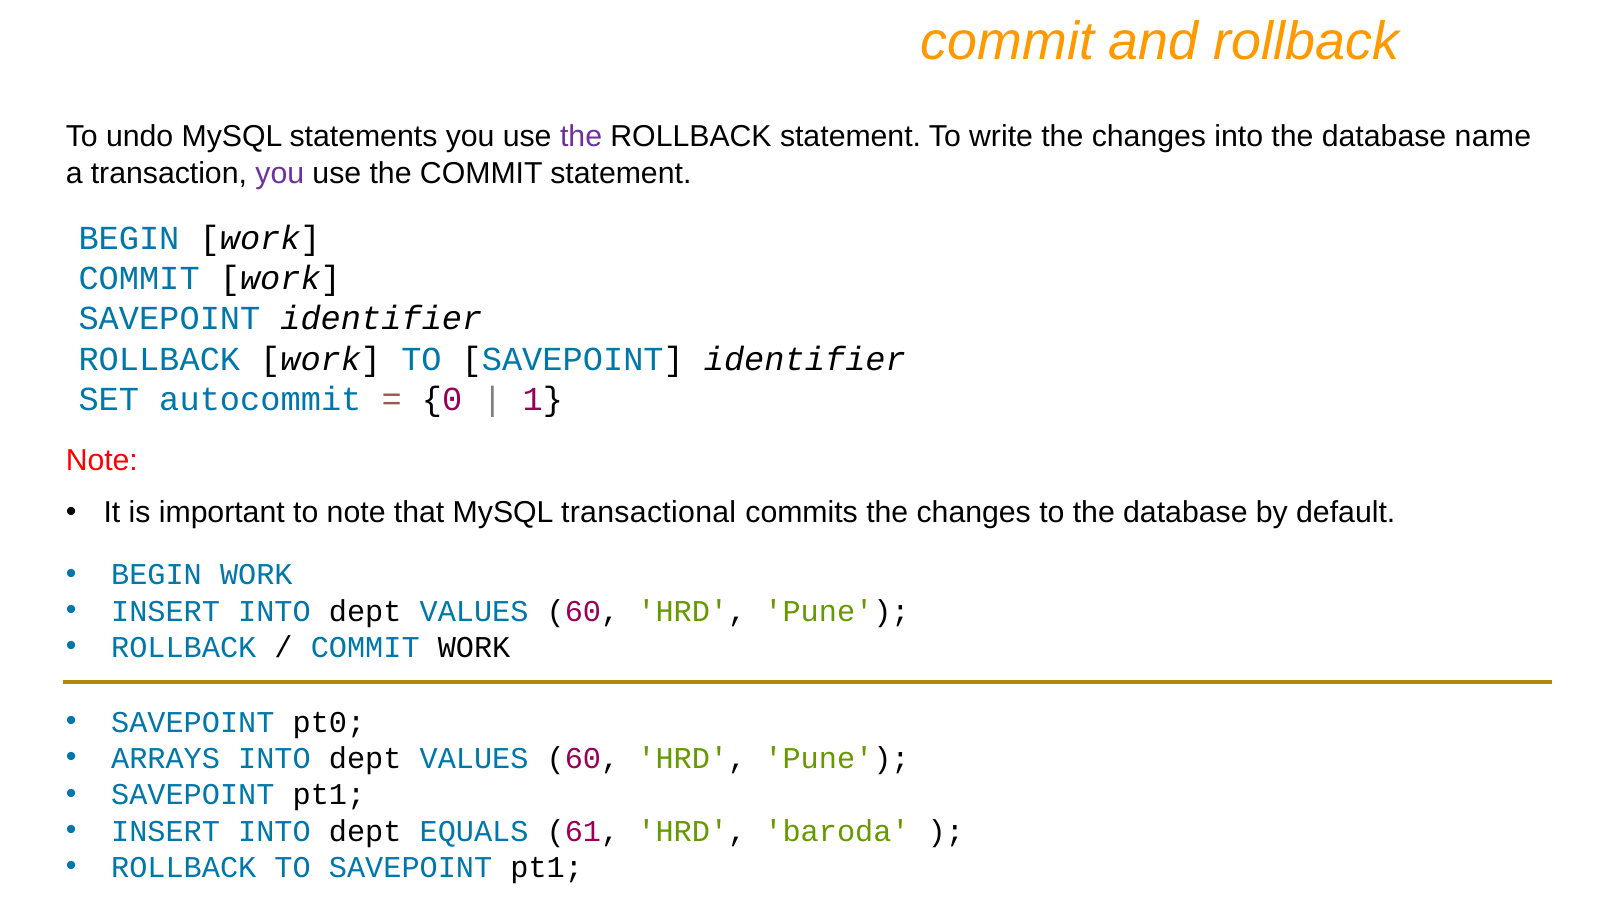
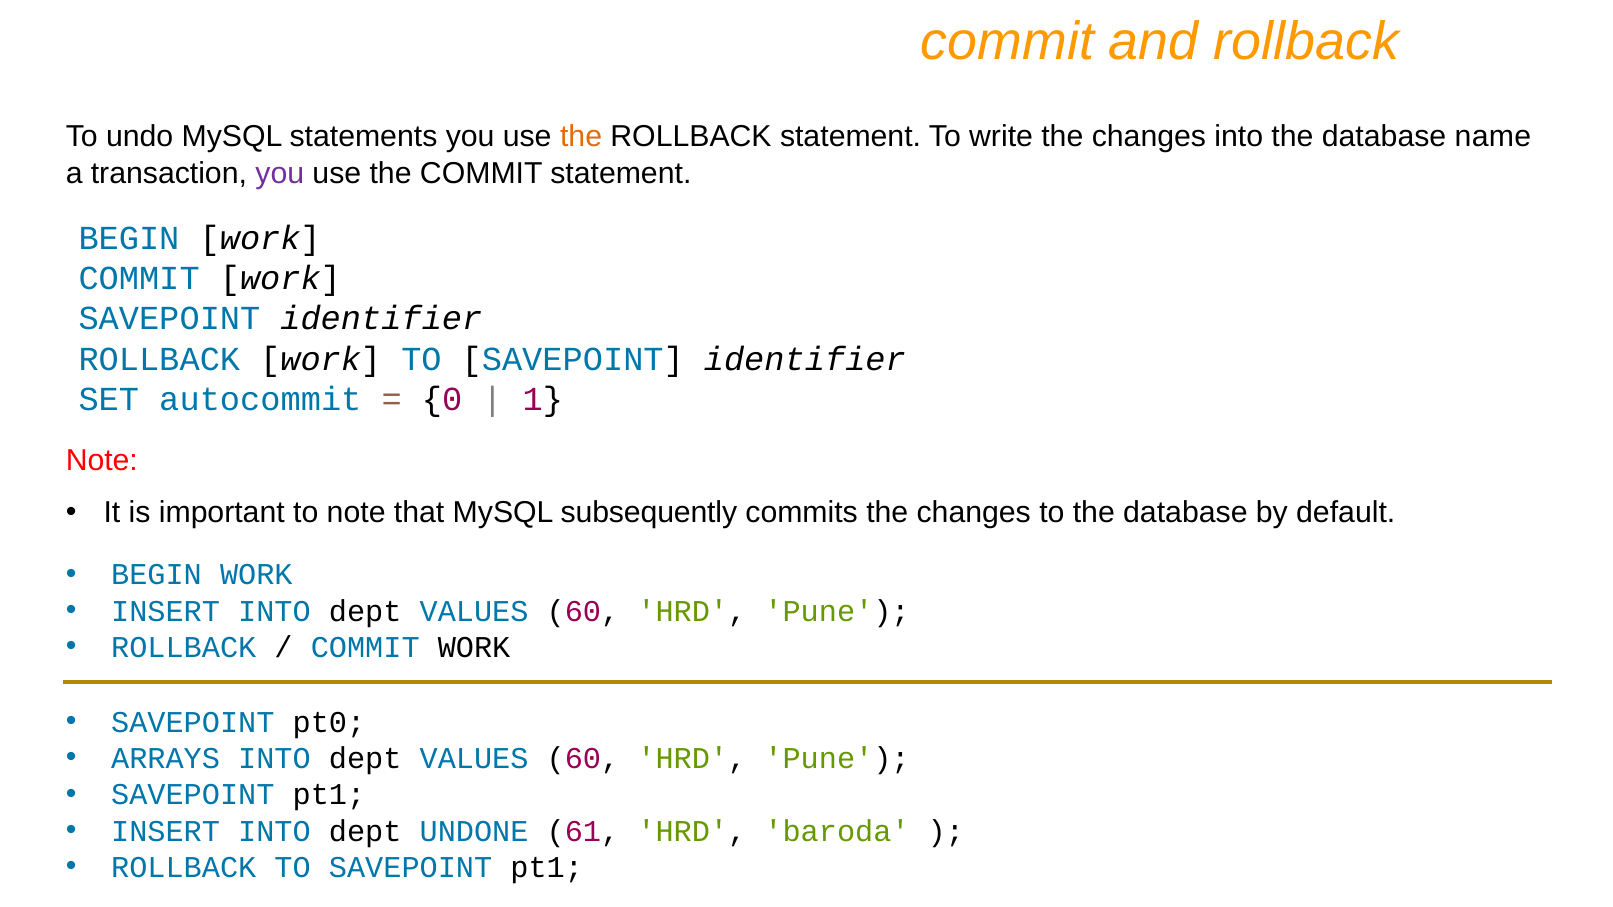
the colour: purple -> orange (581, 137)
transactional: transactional -> subsequently (649, 513)
EQUALS: EQUALS -> UNDONE (474, 831)
